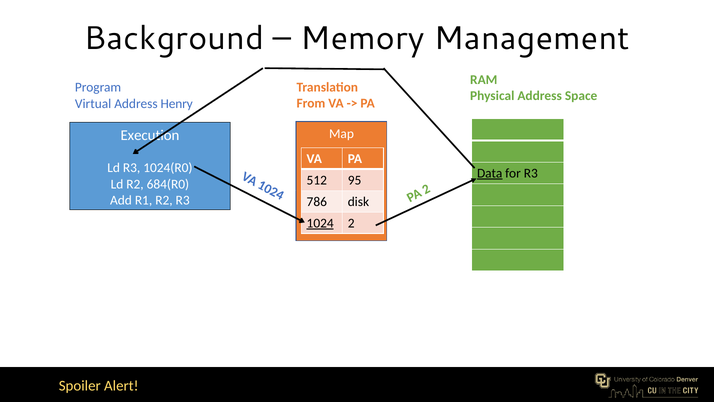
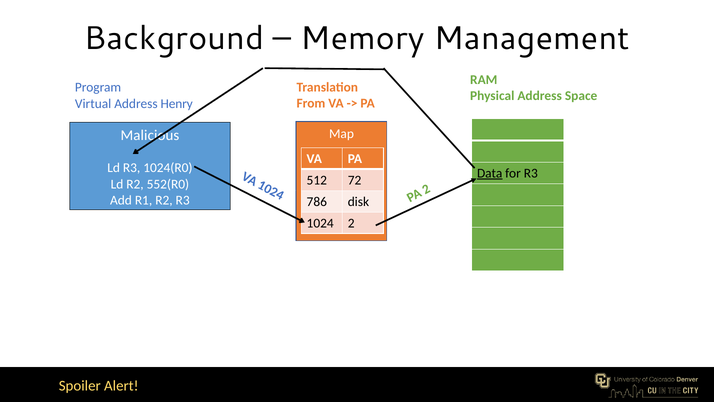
Execution: Execution -> Malicious (150, 135)
95: 95 -> 72 (355, 180)
684(R0: 684(R0 -> 552(R0 (168, 184)
1024 underline: present -> none (320, 223)
